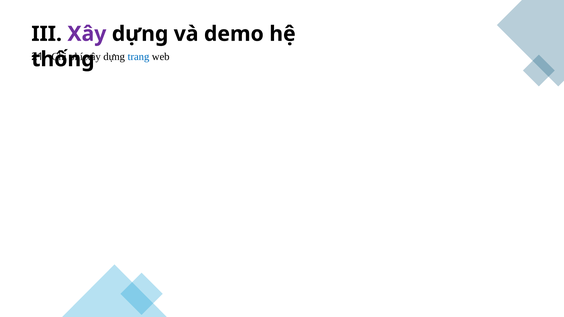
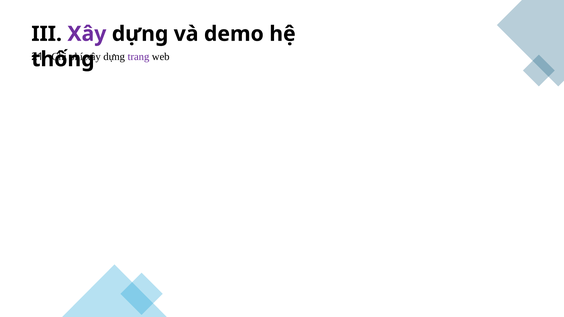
trang colour: blue -> purple (138, 57)
